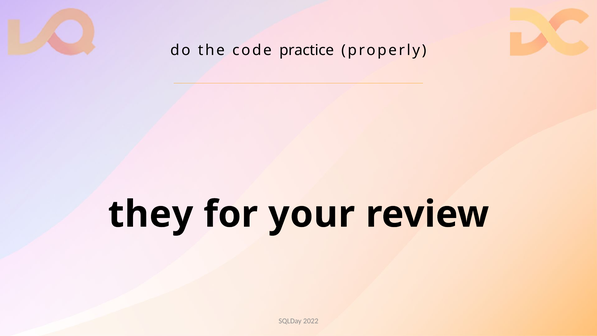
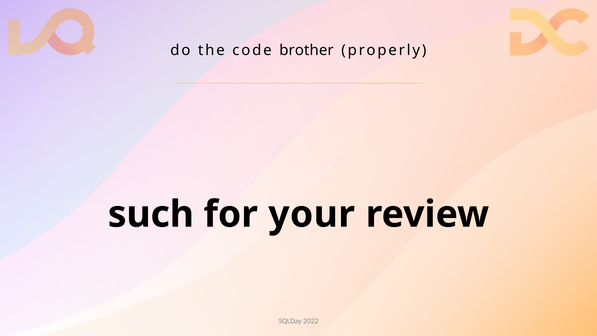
practice: practice -> brother (306, 50)
they: they -> such (151, 214)
